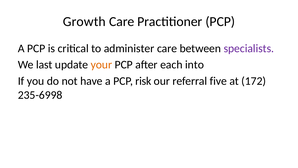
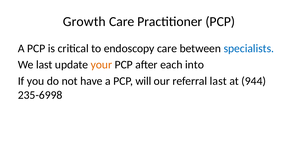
administer: administer -> endoscopy (129, 48)
specialists colour: purple -> blue (249, 48)
risk: risk -> will (143, 81)
referral five: five -> last (218, 81)
172: 172 -> 944 (254, 81)
